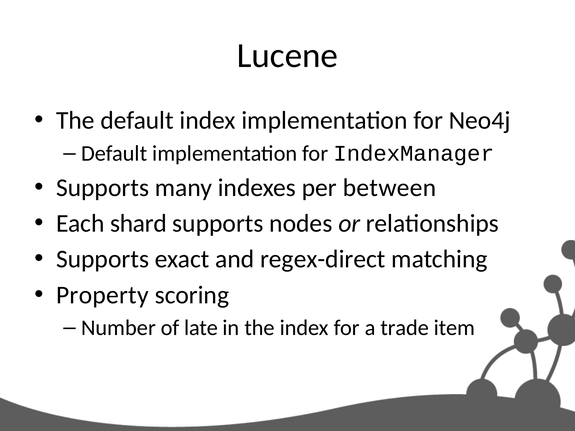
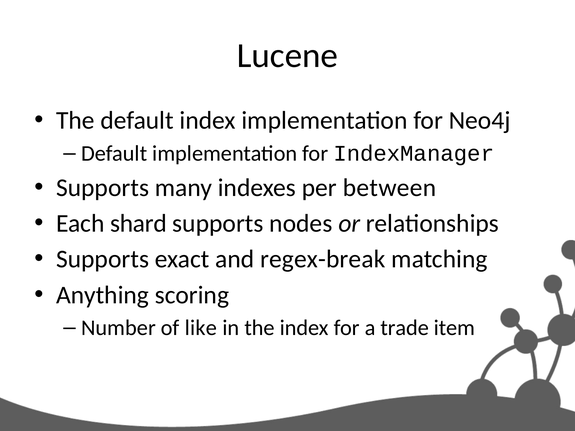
regex-direct: regex-direct -> regex-break (323, 259)
Property: Property -> Anything (103, 295)
late: late -> like (201, 328)
